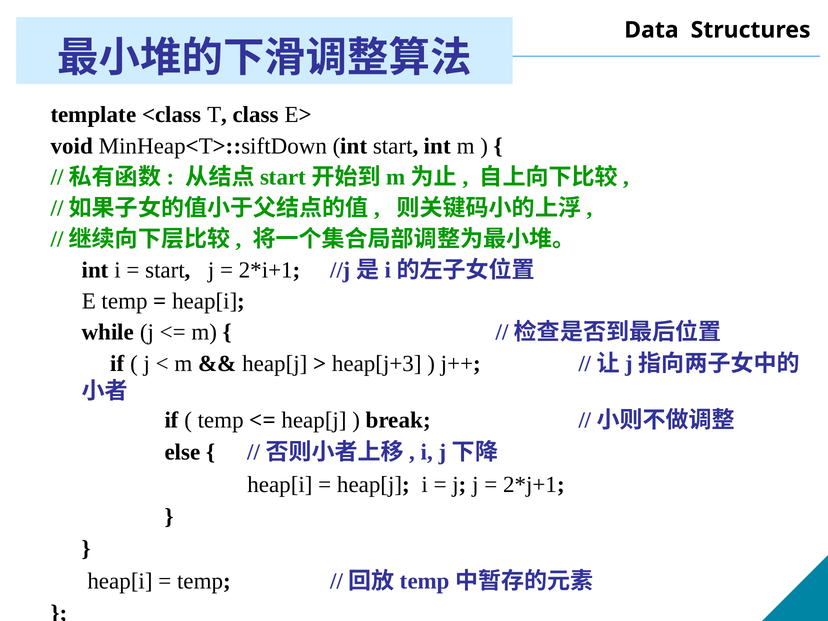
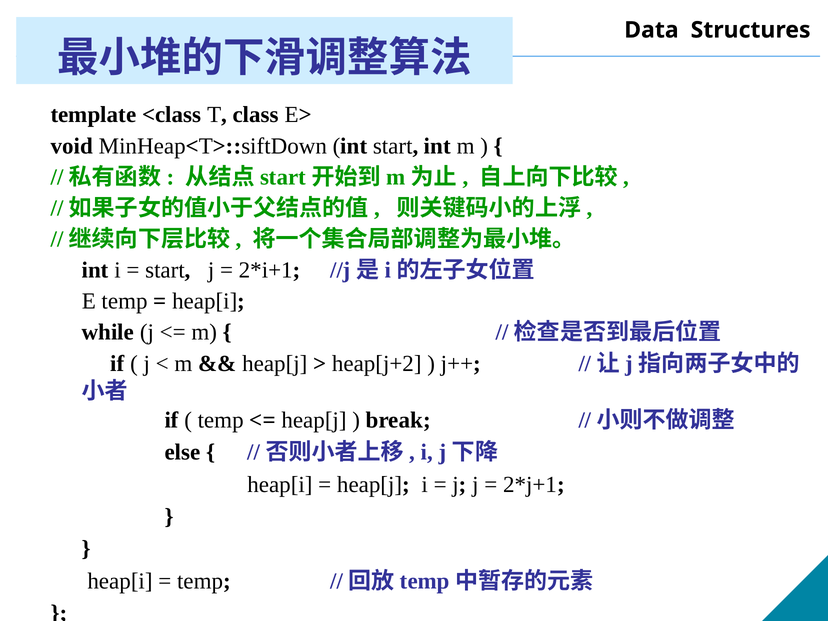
heap[j+3: heap[j+3 -> heap[j+2 (377, 363)
